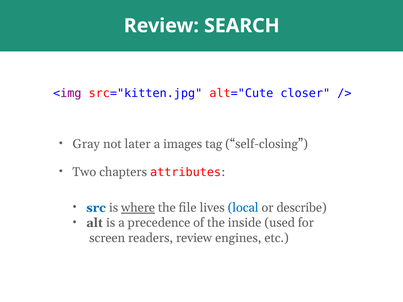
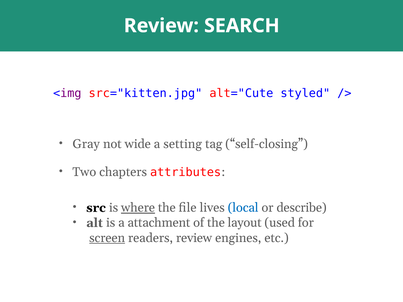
closer: closer -> styled (305, 93)
later: later -> wide (138, 144)
images: images -> setting (183, 144)
src colour: blue -> black (96, 208)
precedence: precedence -> attachment (159, 223)
inside: inside -> layout (245, 223)
screen underline: none -> present (107, 238)
